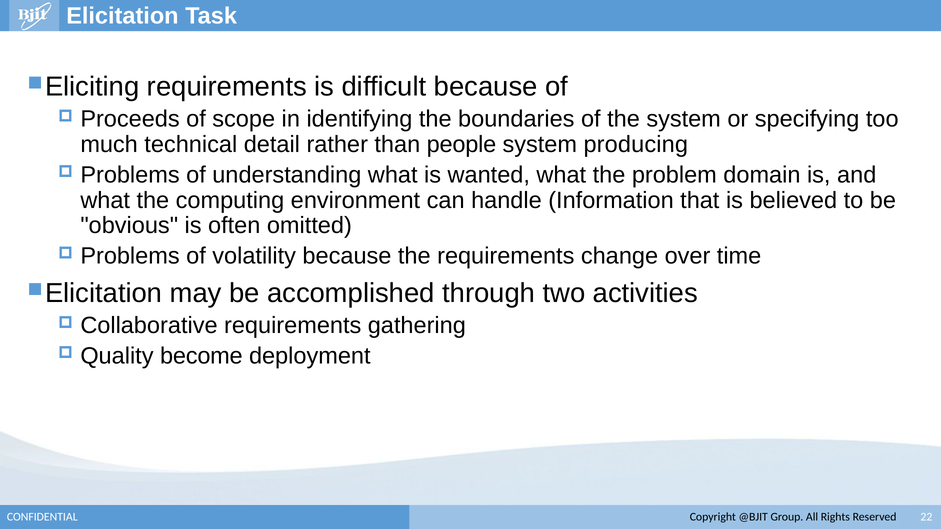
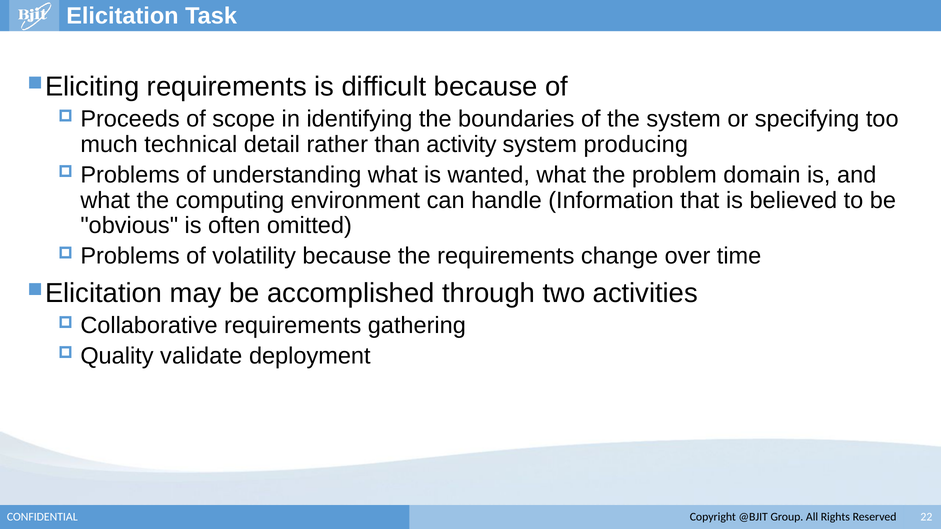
people: people -> activity (461, 145)
become: become -> validate (201, 356)
